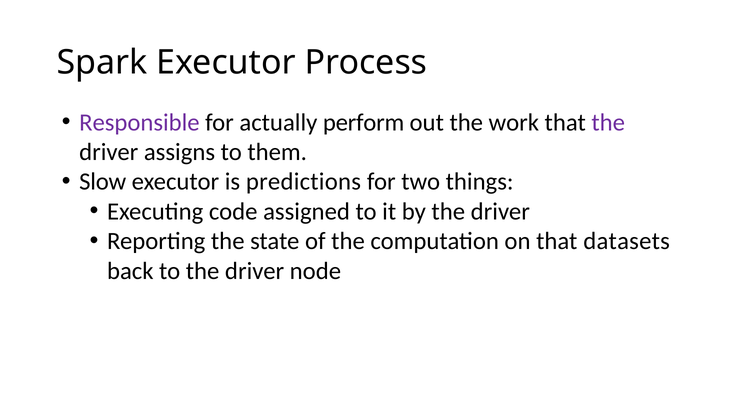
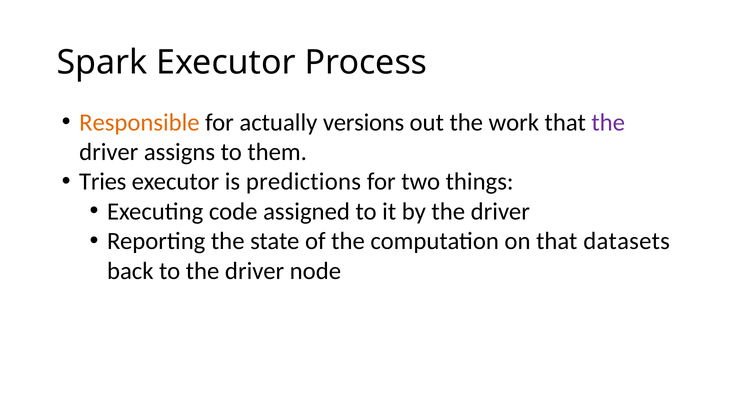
Responsible colour: purple -> orange (139, 122)
perform: perform -> versions (364, 122)
Slow: Slow -> Tries (103, 182)
